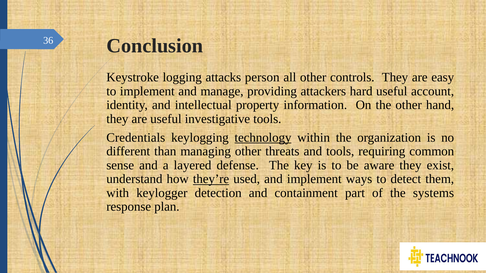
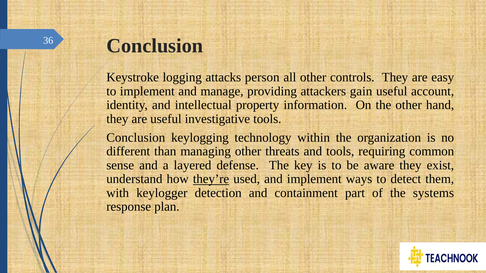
hard: hard -> gain (361, 91)
Credentials: Credentials -> Conclusion (136, 138)
technology underline: present -> none (263, 138)
